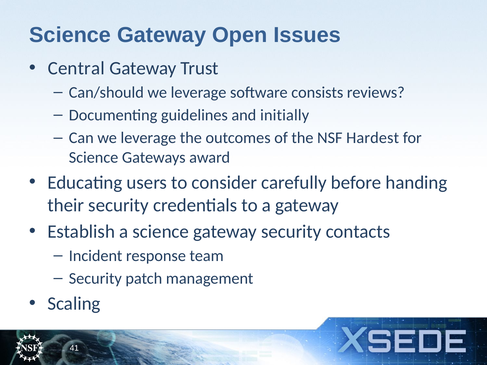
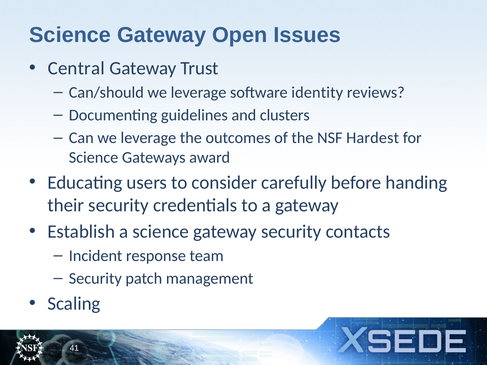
consists: consists -> identity (317, 93)
initially: initially -> clusters (285, 115)
